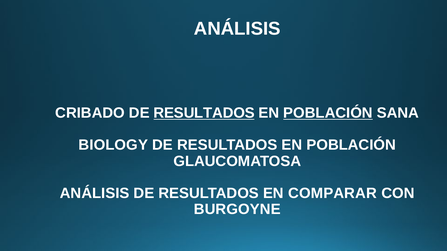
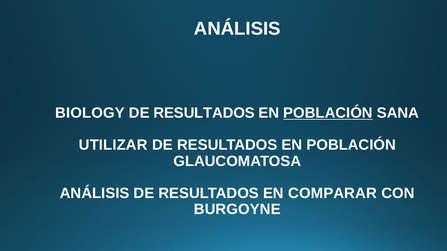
CRIBADO: CRIBADO -> BIOLOGY (90, 113)
RESULTADOS underline: present -> none (204, 113)
BIOLOGY: BIOLOGY -> UTILIZAR (113, 145)
